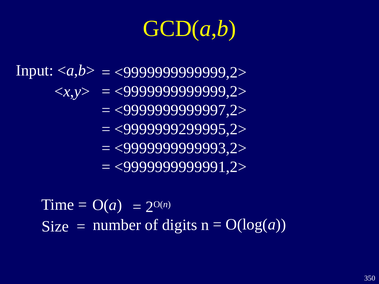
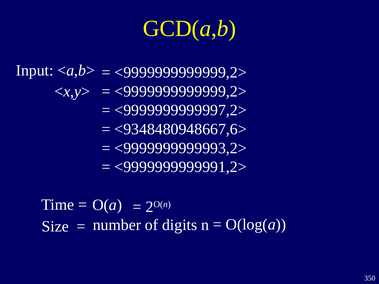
<9999999299995,2>: <9999999299995,2> -> <9348480948667,6> (181, 129)
